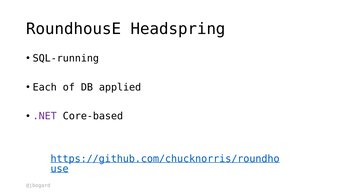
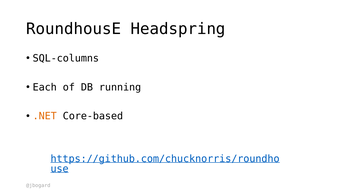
SQL-running: SQL-running -> SQL-columns (66, 58)
applied: applied -> running (120, 87)
.NET colour: purple -> orange (45, 116)
